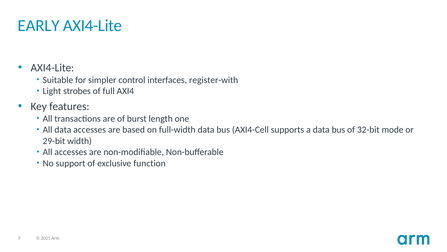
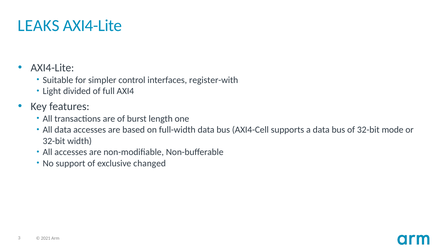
EARLY: EARLY -> LEAKS (38, 26)
strobes: strobes -> divided (77, 91)
29-bit: 29-bit -> 32-bit (54, 141)
function: function -> changed (150, 163)
